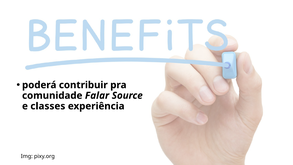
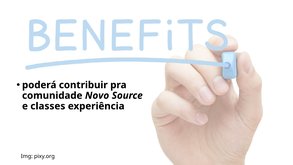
Falar: Falar -> Novo (97, 95)
